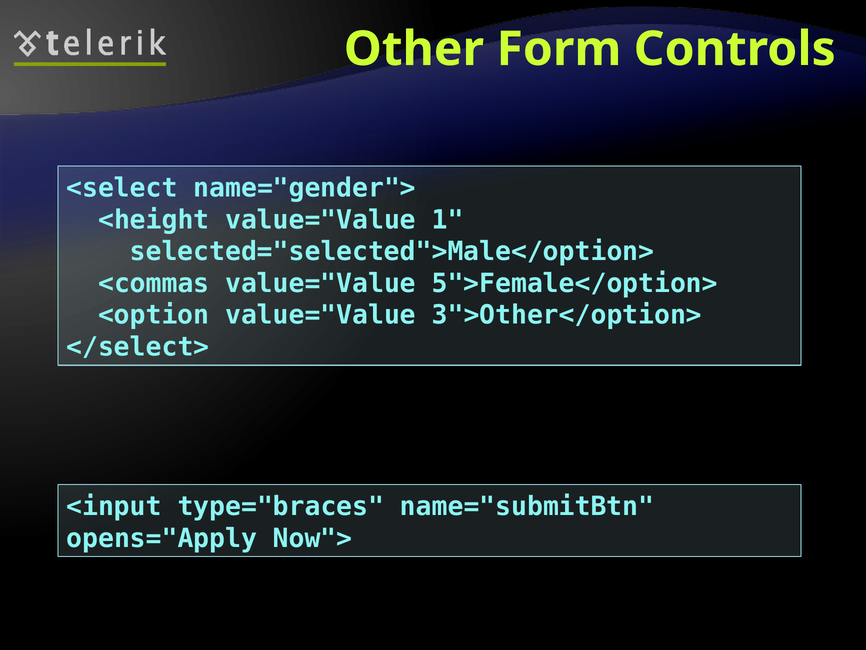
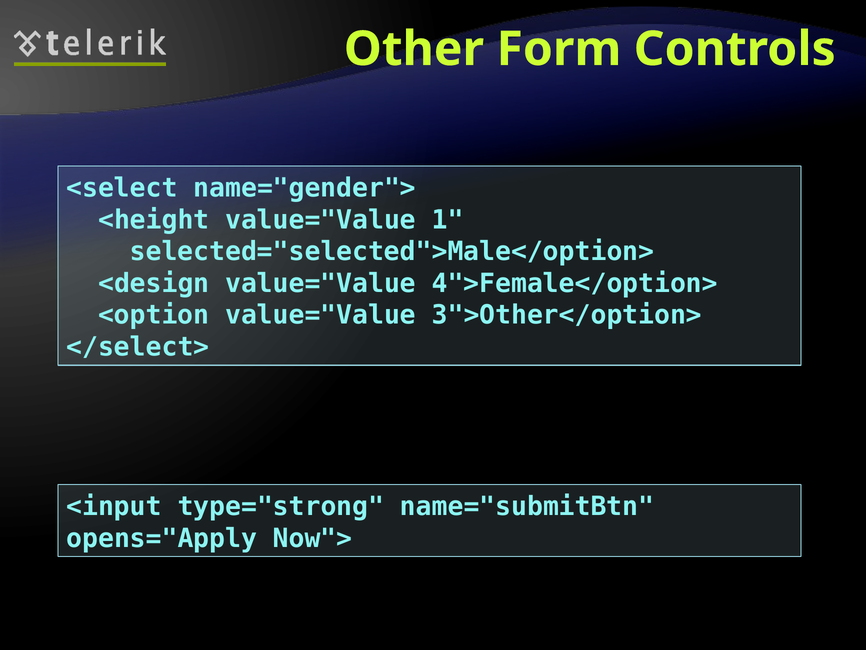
<commas: <commas -> <design (154, 283)
5">Female</option>: 5">Female</option> -> 4">Female</option> (575, 283)
type="braces: type="braces -> type="strong (281, 506)
